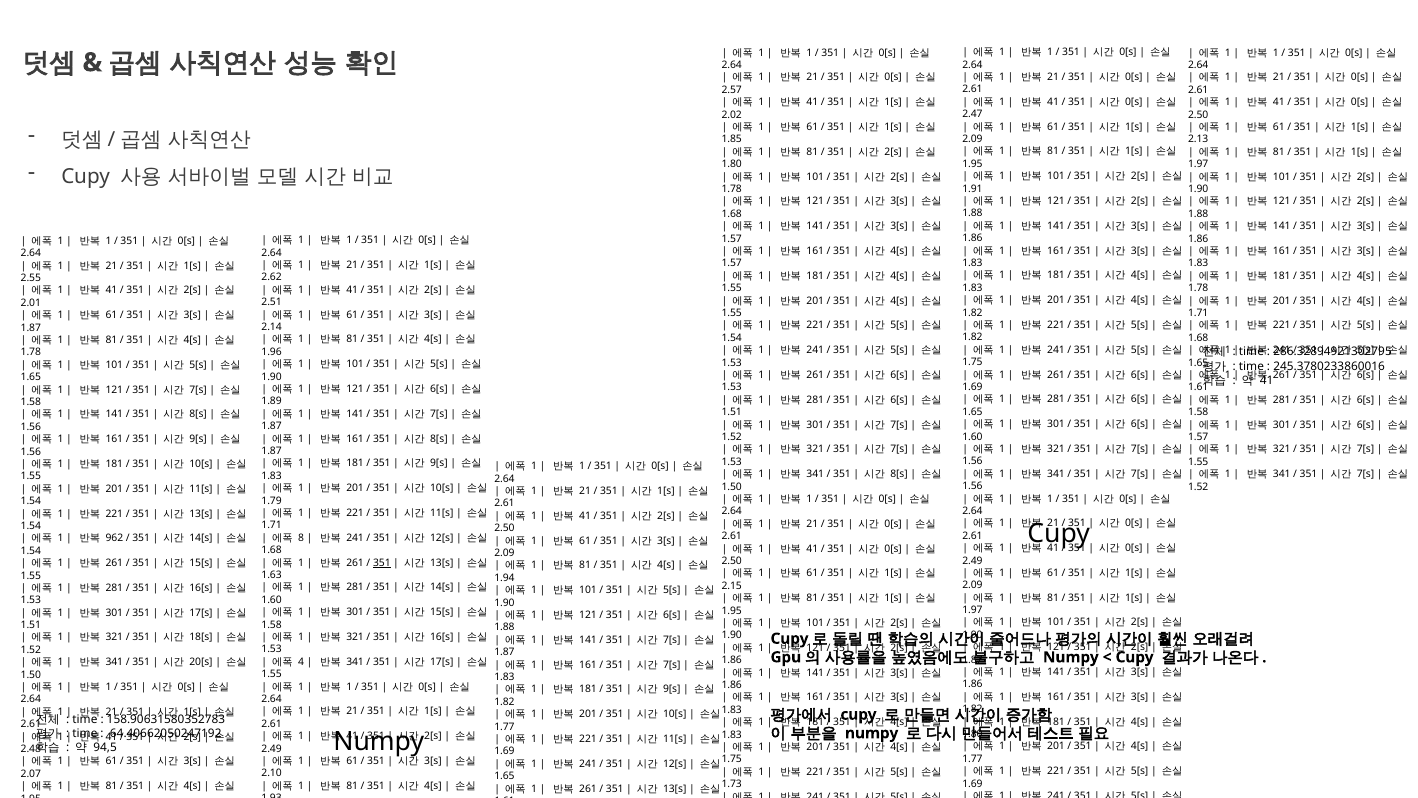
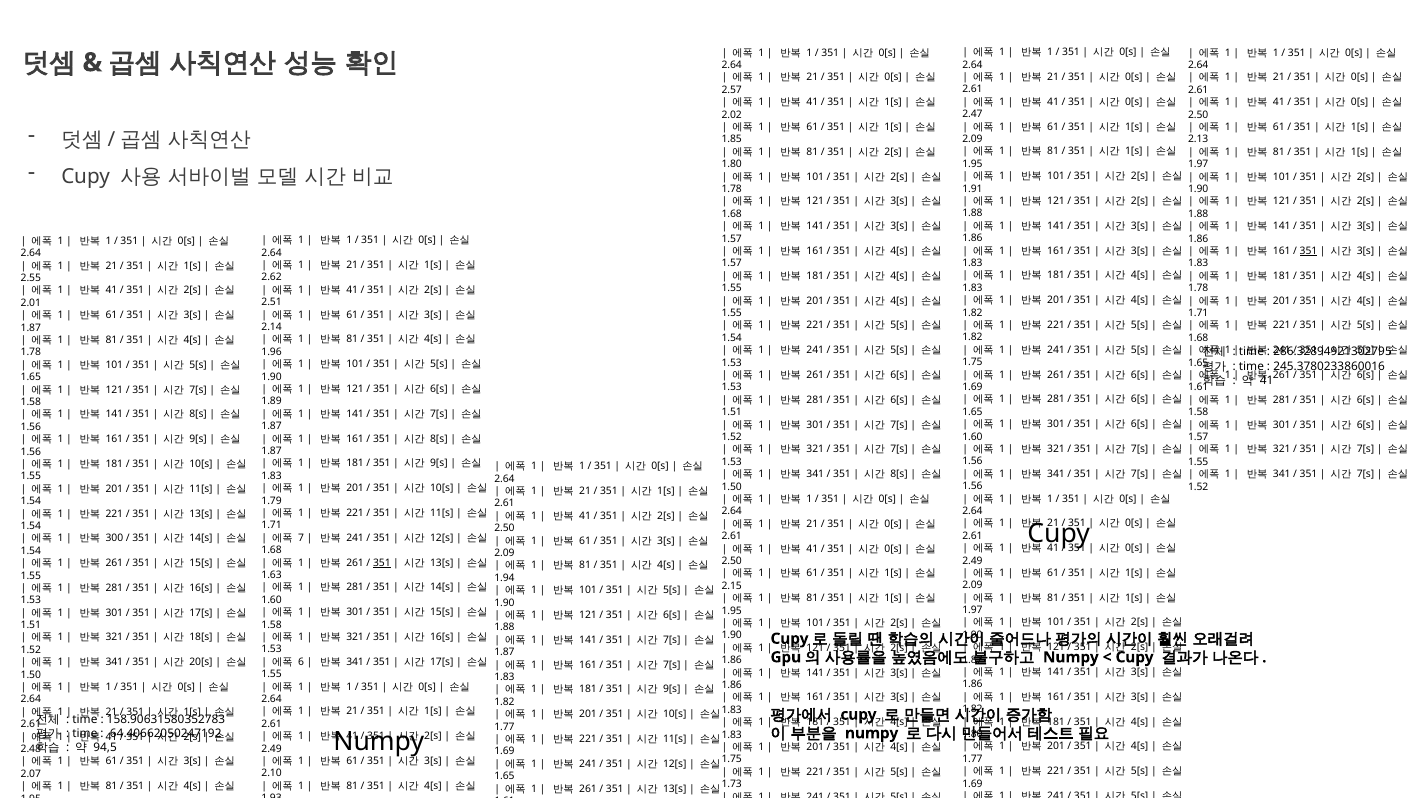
351 underline: none -> present (1309, 251)
8: 8 -> 7 (301, 538)
962: 962 -> 300 (114, 538)
4: 4 -> 6 (301, 662)
